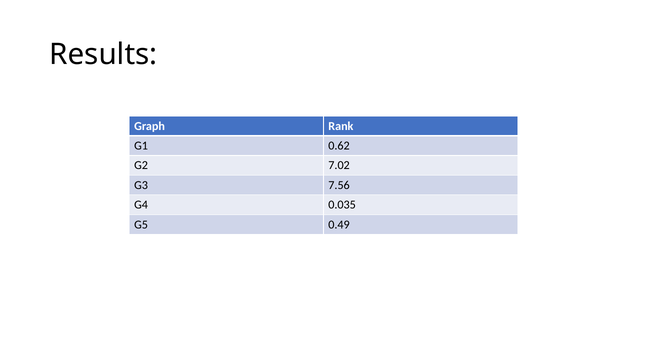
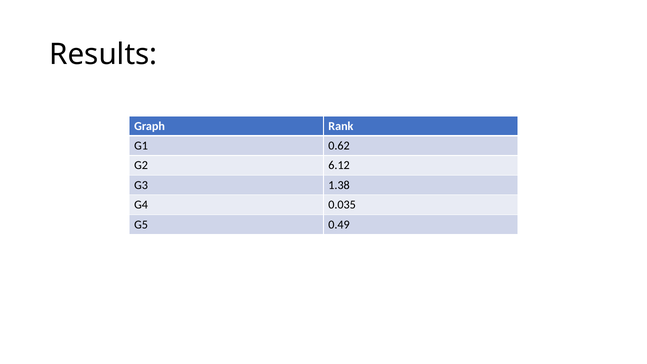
7.02: 7.02 -> 6.12 (339, 165)
7.56: 7.56 -> 1.38 (339, 185)
